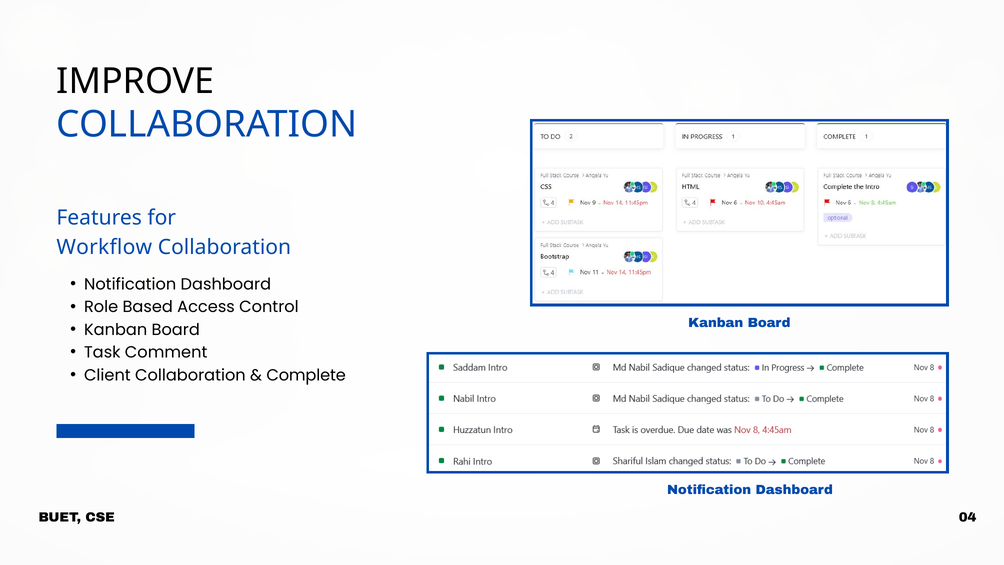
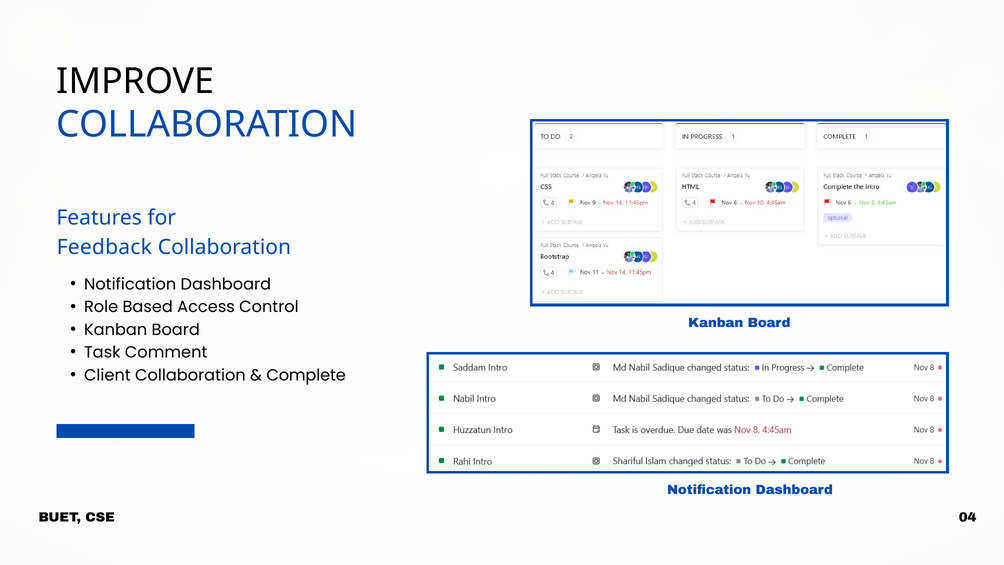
Workflow: Workflow -> Feedback (104, 247)
